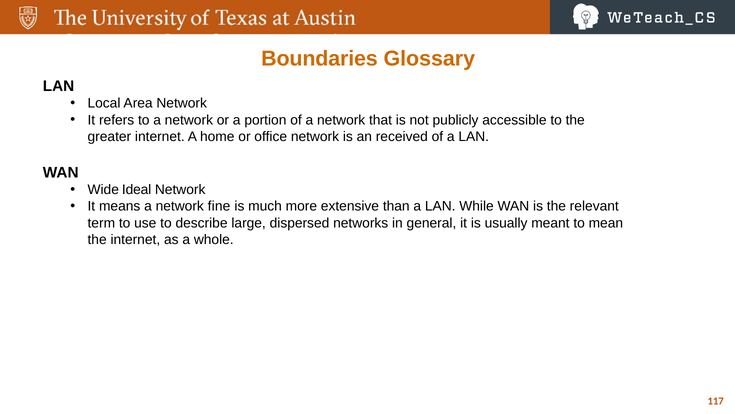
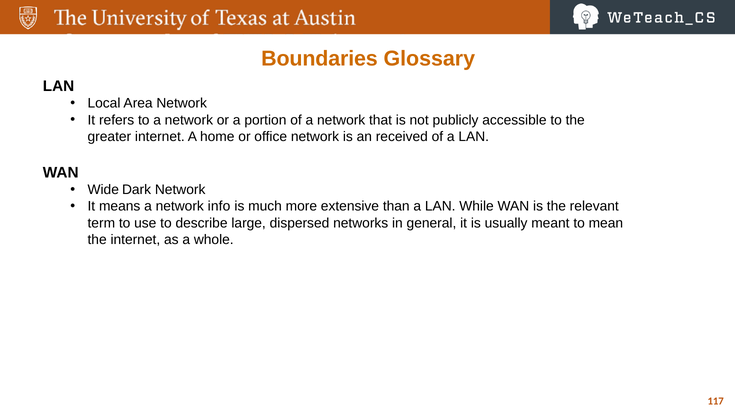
Ideal: Ideal -> Dark (137, 190)
fine: fine -> info (219, 206)
